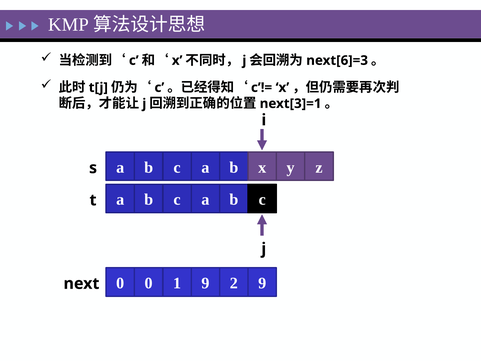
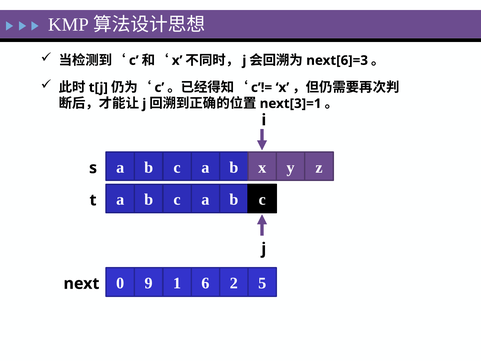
0 0: 0 -> 9 (149, 283)
1 9: 9 -> 6 (205, 283)
next 9: 9 -> 5 (262, 283)
